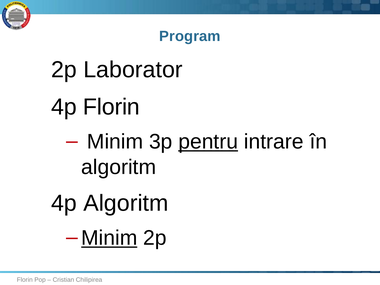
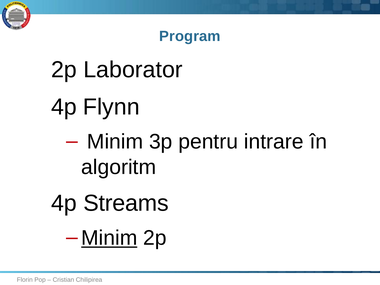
4p Florin: Florin -> Flynn (111, 107)
pentru underline: present -> none (208, 142)
4p Algoritm: Algoritm -> Streams (126, 203)
